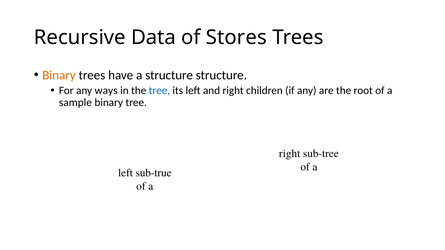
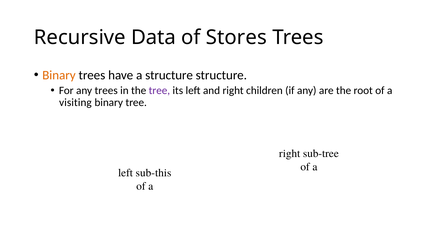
any ways: ways -> trees (106, 91)
tree colour: blue -> purple (159, 91)
sample: sample -> visiting (75, 103)
sub-true: sub-true -> sub-this (154, 173)
